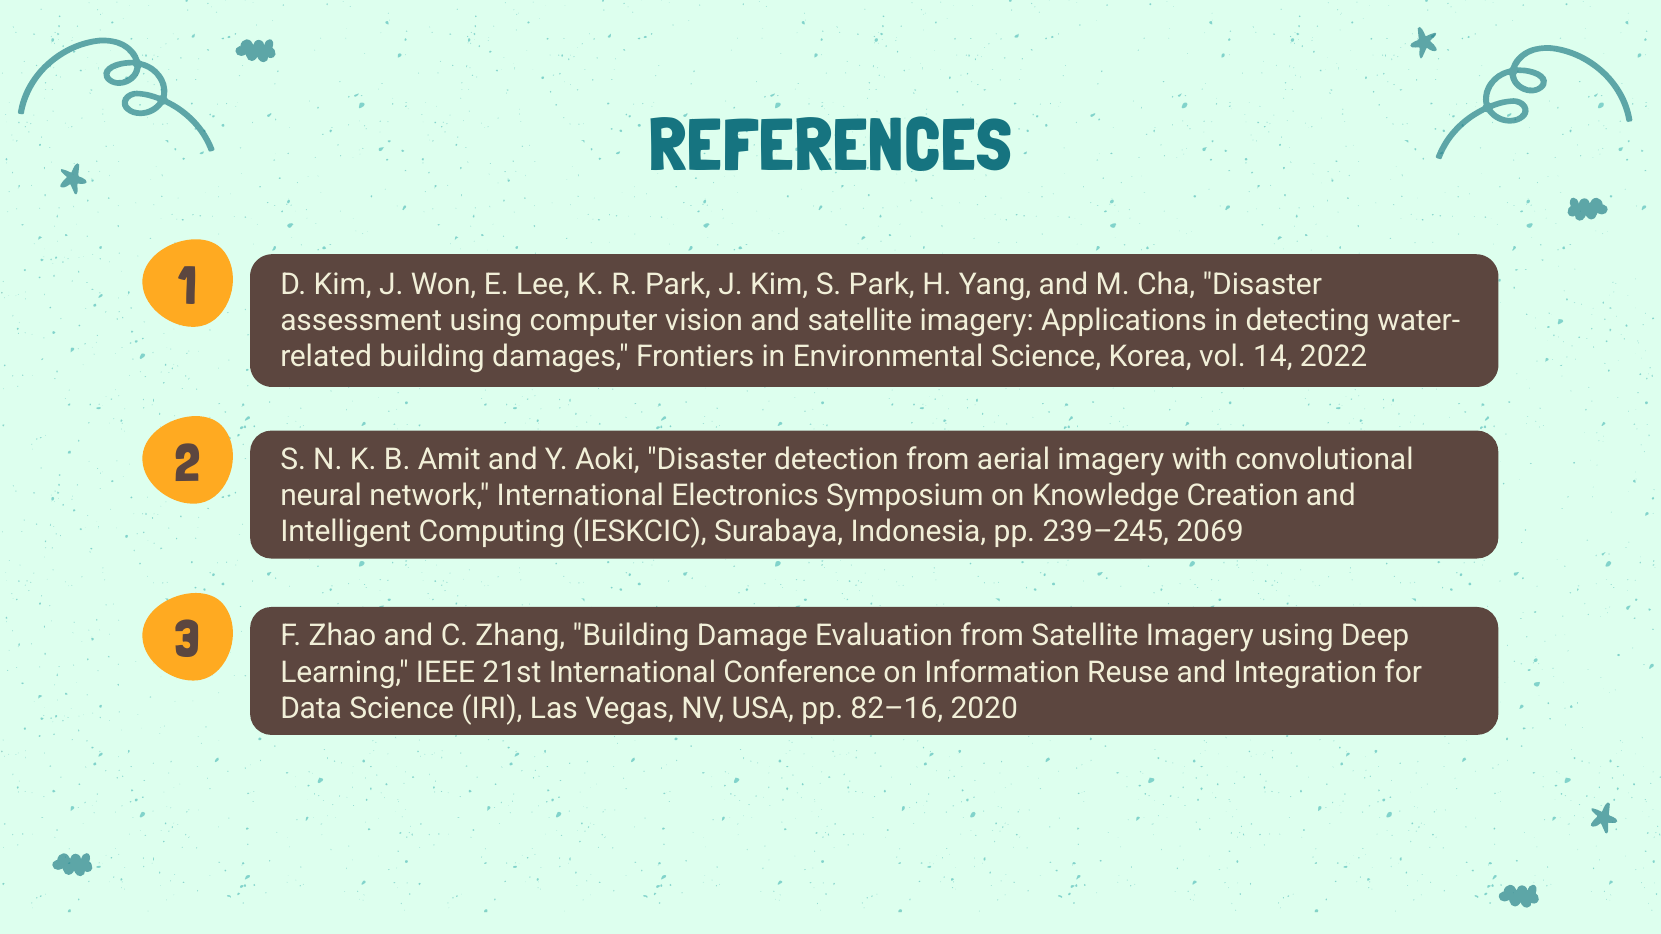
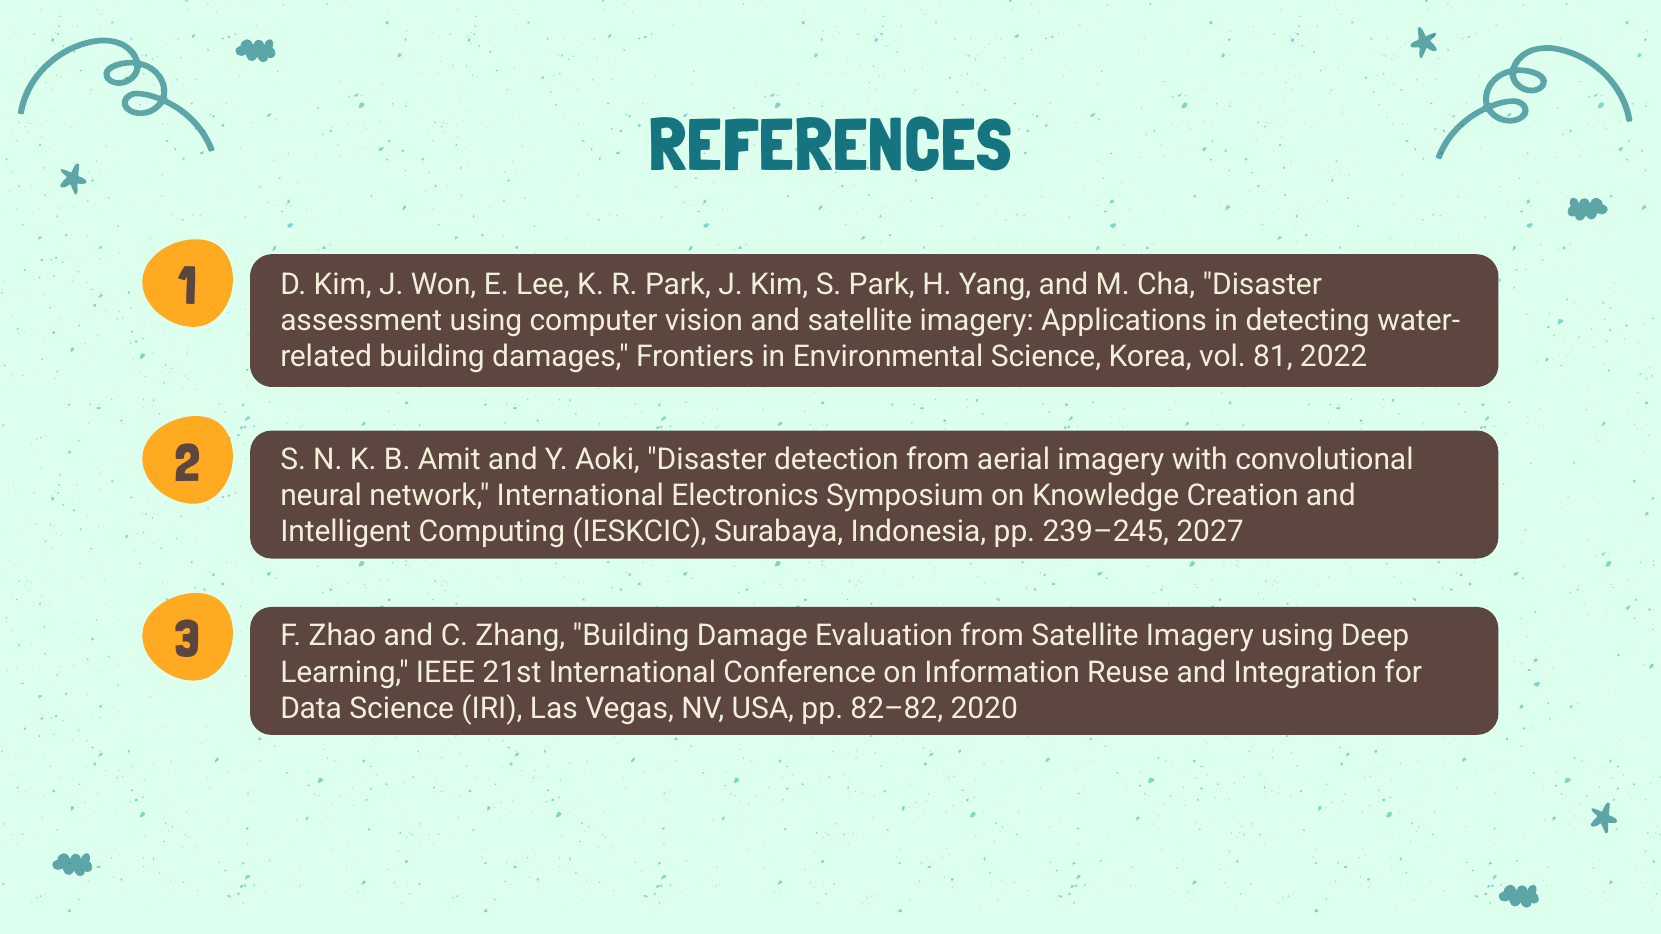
14: 14 -> 81 (1273, 357)
2069: 2069 -> 2027 (1210, 531)
82–16: 82–16 -> 82–82 (897, 708)
